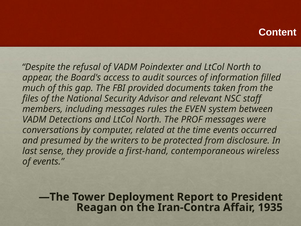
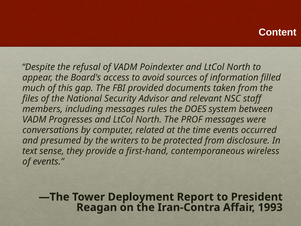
audit: audit -> avoid (153, 78)
EVEN: EVEN -> DOES (195, 109)
Detections: Detections -> Progresses (71, 119)
last: last -> text (30, 151)
1935: 1935 -> 1993 (270, 207)
